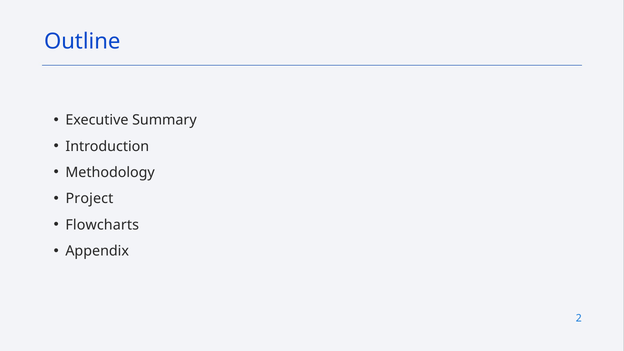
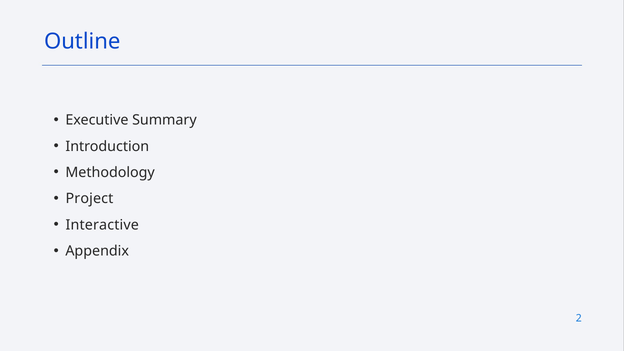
Flowcharts: Flowcharts -> Interactive (102, 225)
